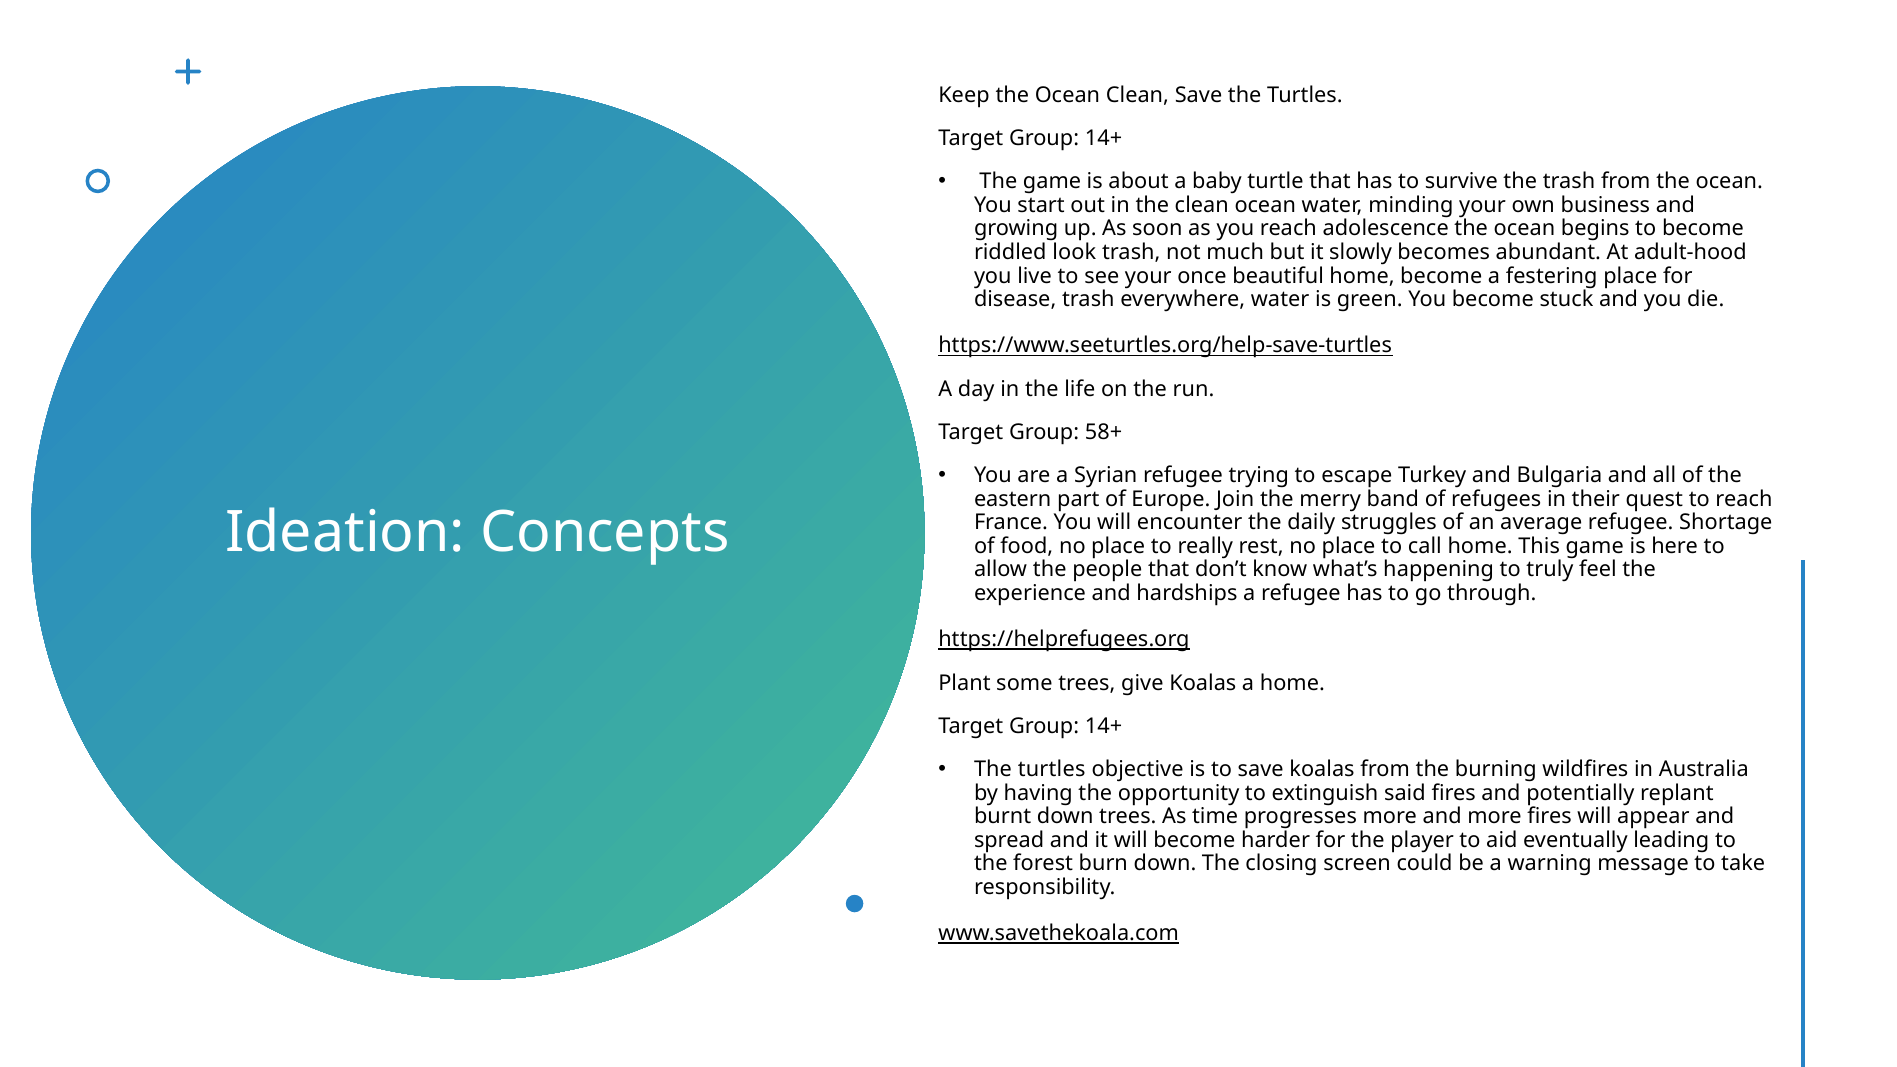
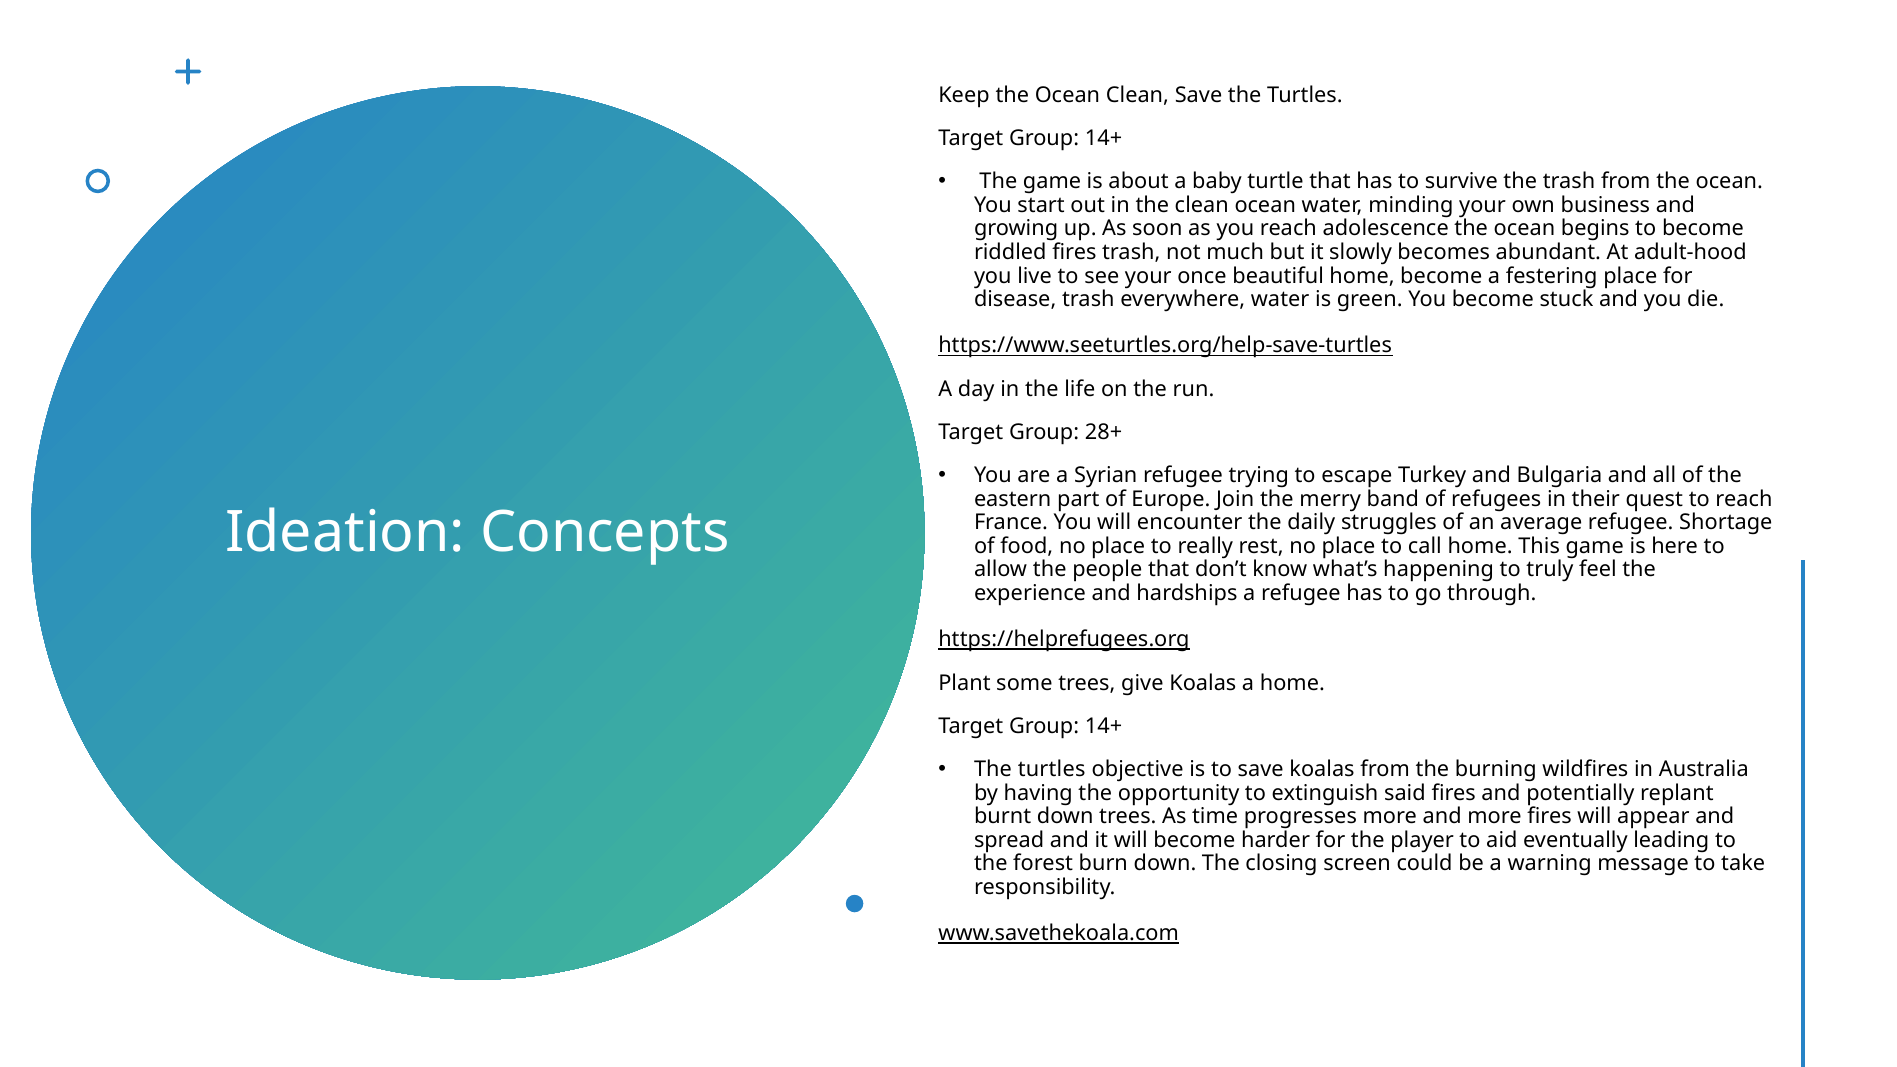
riddled look: look -> fires (1074, 252)
58+: 58+ -> 28+ (1104, 432)
